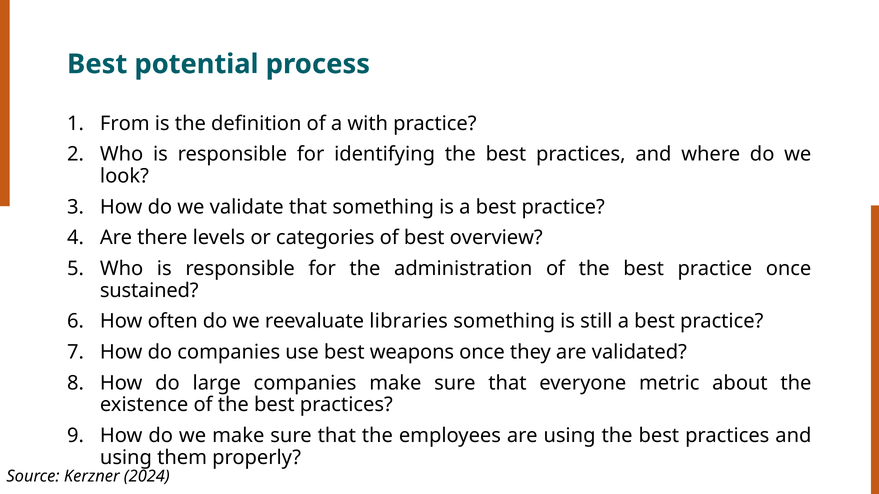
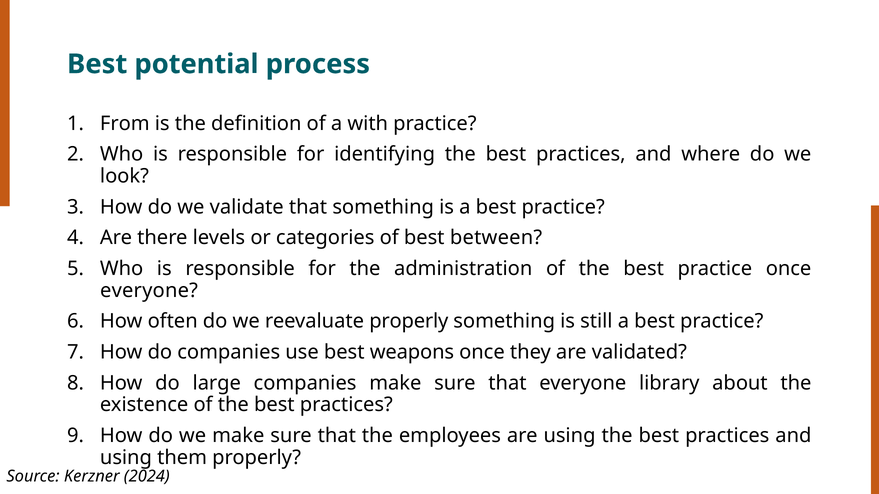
overview: overview -> between (496, 238)
sustained: sustained -> everyone (149, 291)
reevaluate libraries: libraries -> properly (409, 322)
metric: metric -> library (669, 383)
